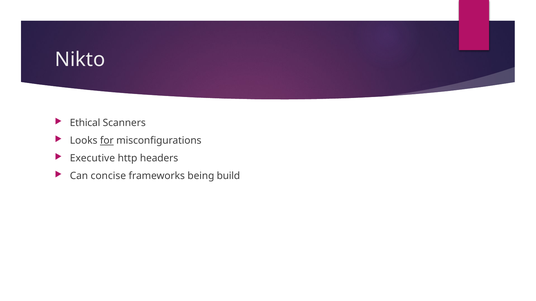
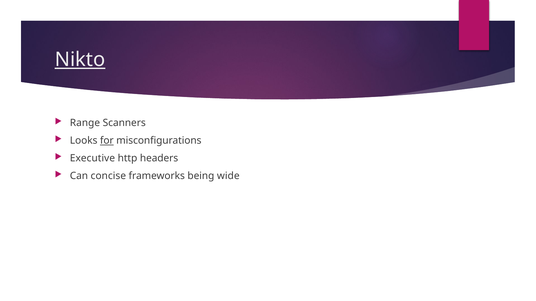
Nikto underline: none -> present (80, 60)
Ethical: Ethical -> Range (85, 123)
build: build -> wide (228, 176)
